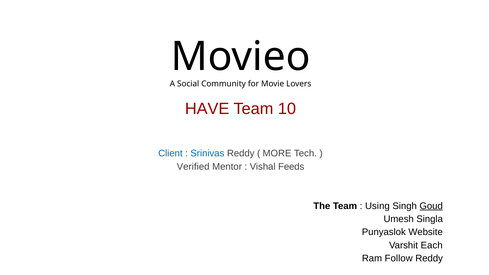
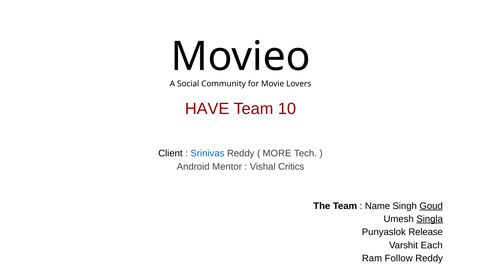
Client colour: blue -> black (170, 154)
Verified: Verified -> Android (193, 167)
Feeds: Feeds -> Critics (291, 167)
Using: Using -> Name (378, 206)
Singla underline: none -> present (430, 219)
Website: Website -> Release (426, 232)
